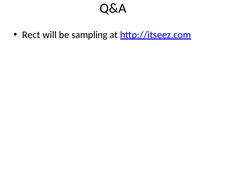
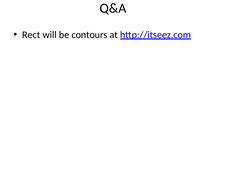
sampling: sampling -> contours (89, 35)
